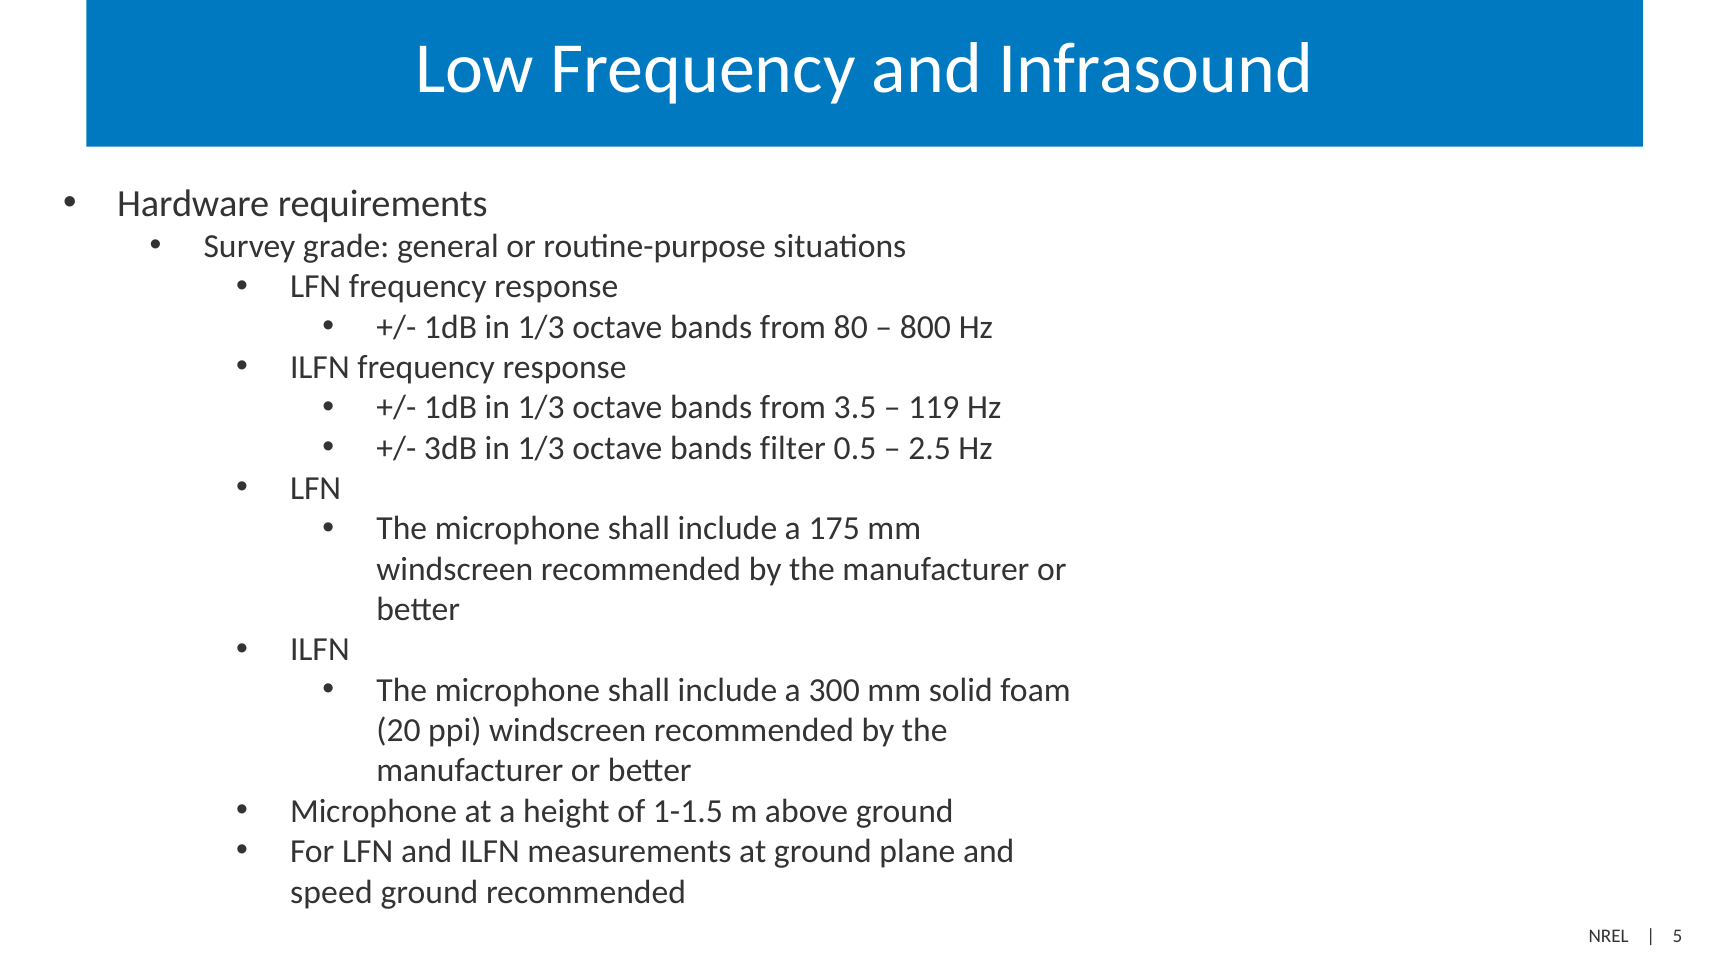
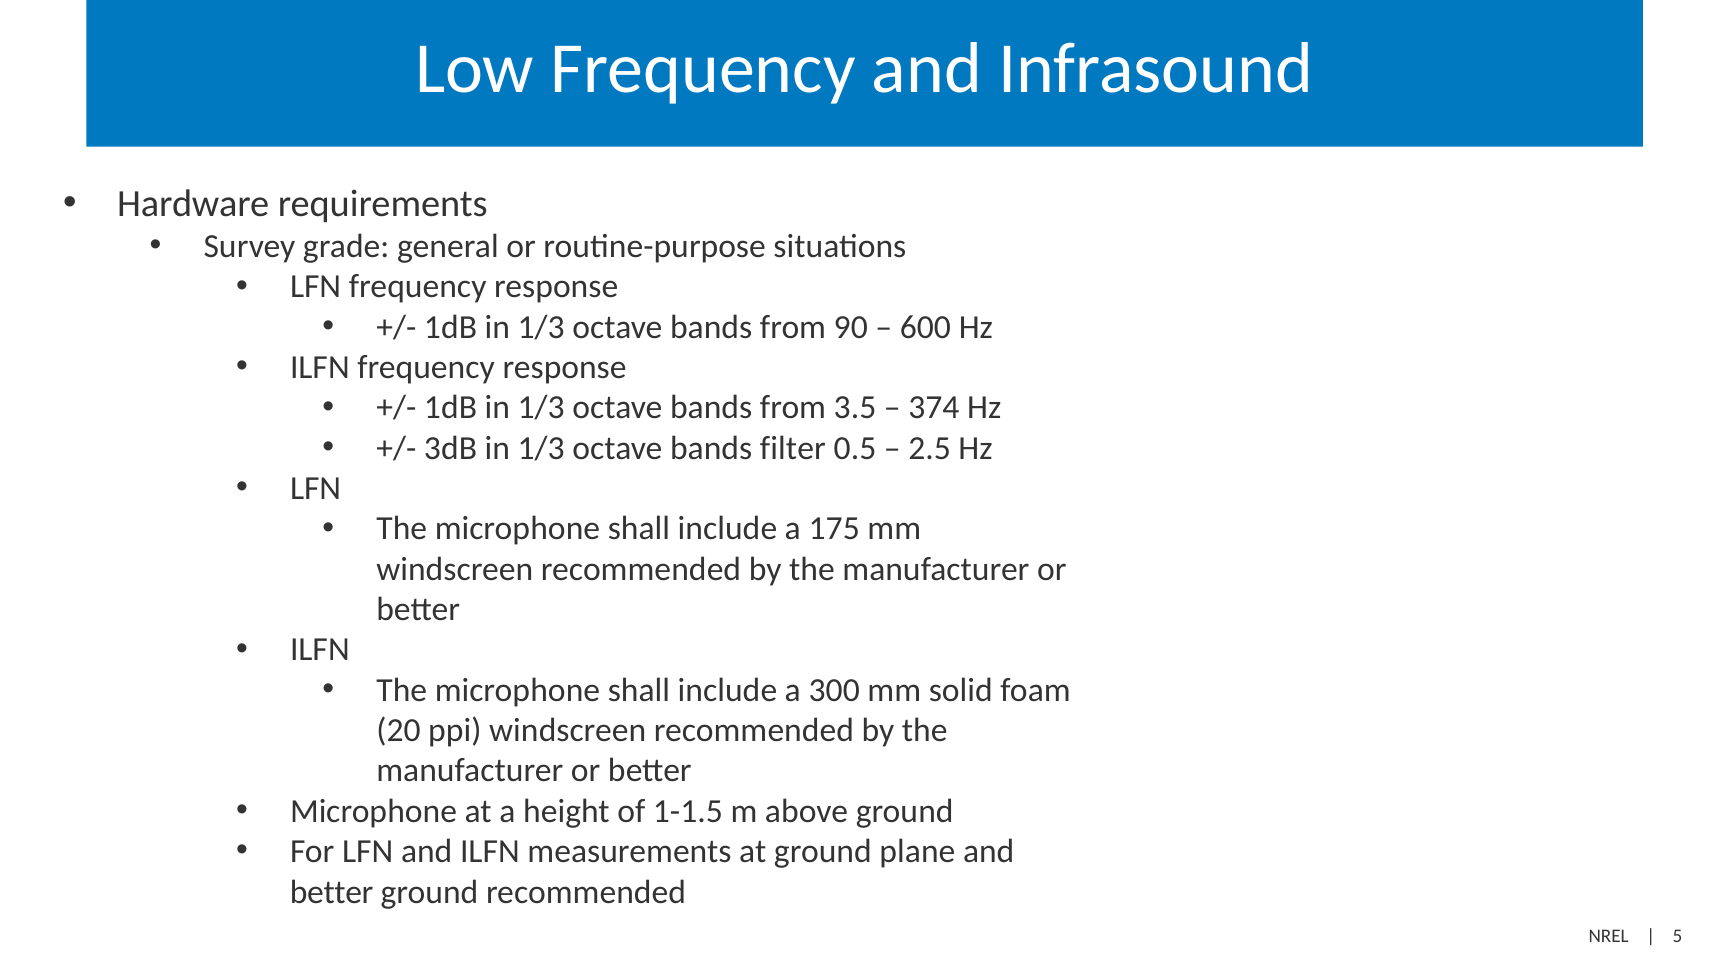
80: 80 -> 90 (851, 327)
800: 800 -> 600 (925, 327)
119: 119 -> 374 (934, 408)
speed: speed -> better (332, 892)
